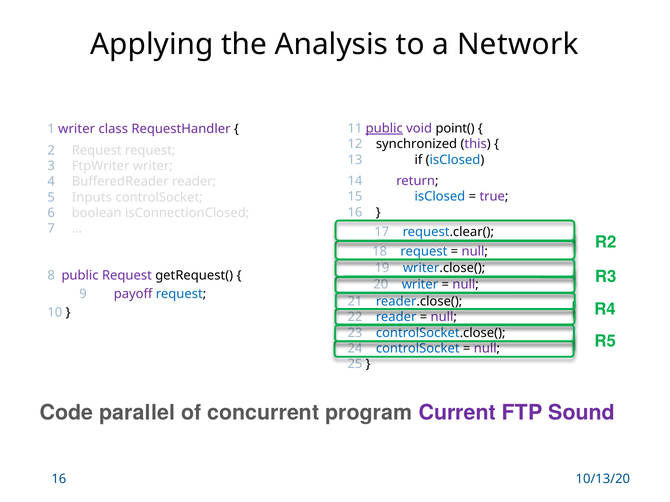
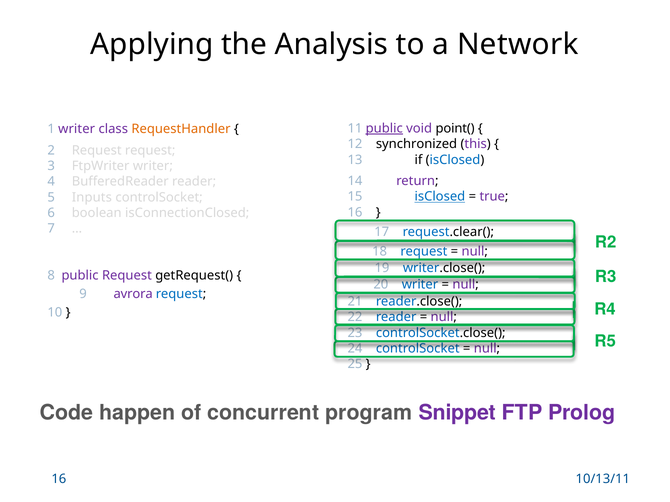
RequestHandler colour: purple -> orange (181, 129)
isClosed underline: none -> present (440, 197)
payoff: payoff -> avrora (133, 294)
parallel: parallel -> happen (137, 413)
Current: Current -> Snippet (457, 413)
Sound: Sound -> Prolog (582, 413)
10/13/20: 10/13/20 -> 10/13/11 (603, 480)
